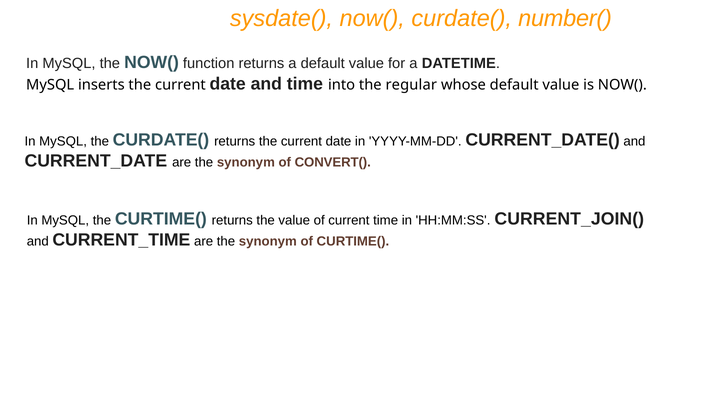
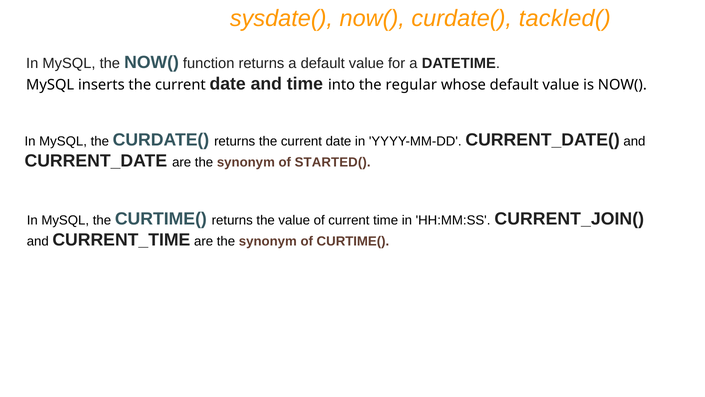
number(: number( -> tackled( (565, 18)
CONVERT(: CONVERT( -> STARTED( (333, 162)
